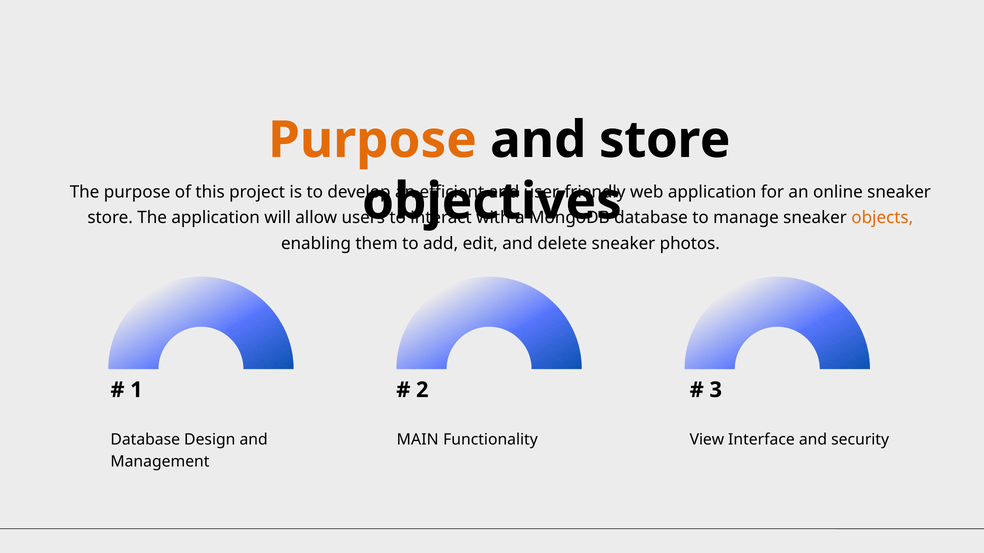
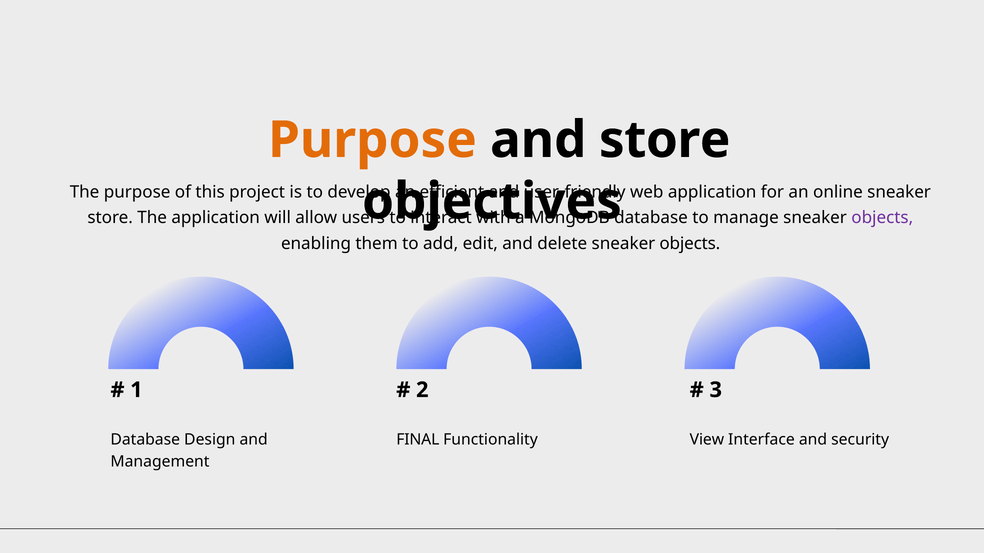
objects colour: orange -> purple (882, 218)
delete sneaker photos: photos -> objects (690, 244)
MAIN: MAIN -> FINAL (418, 440)
